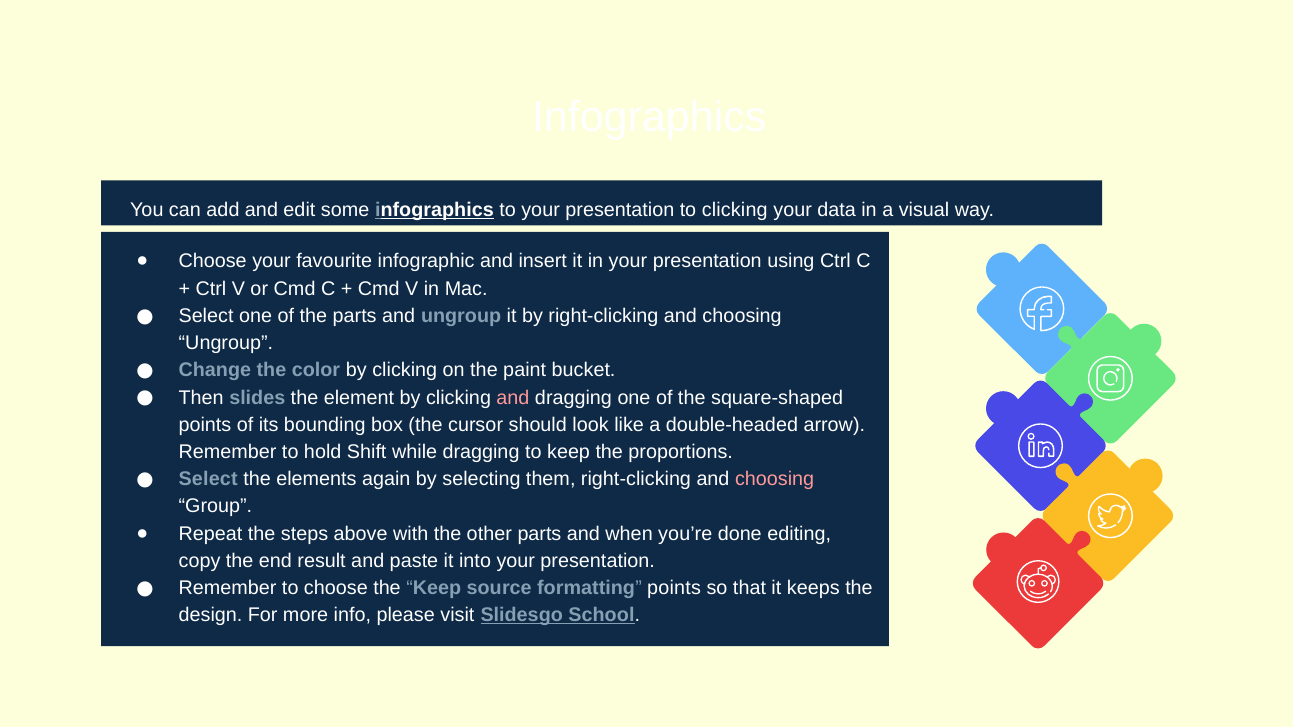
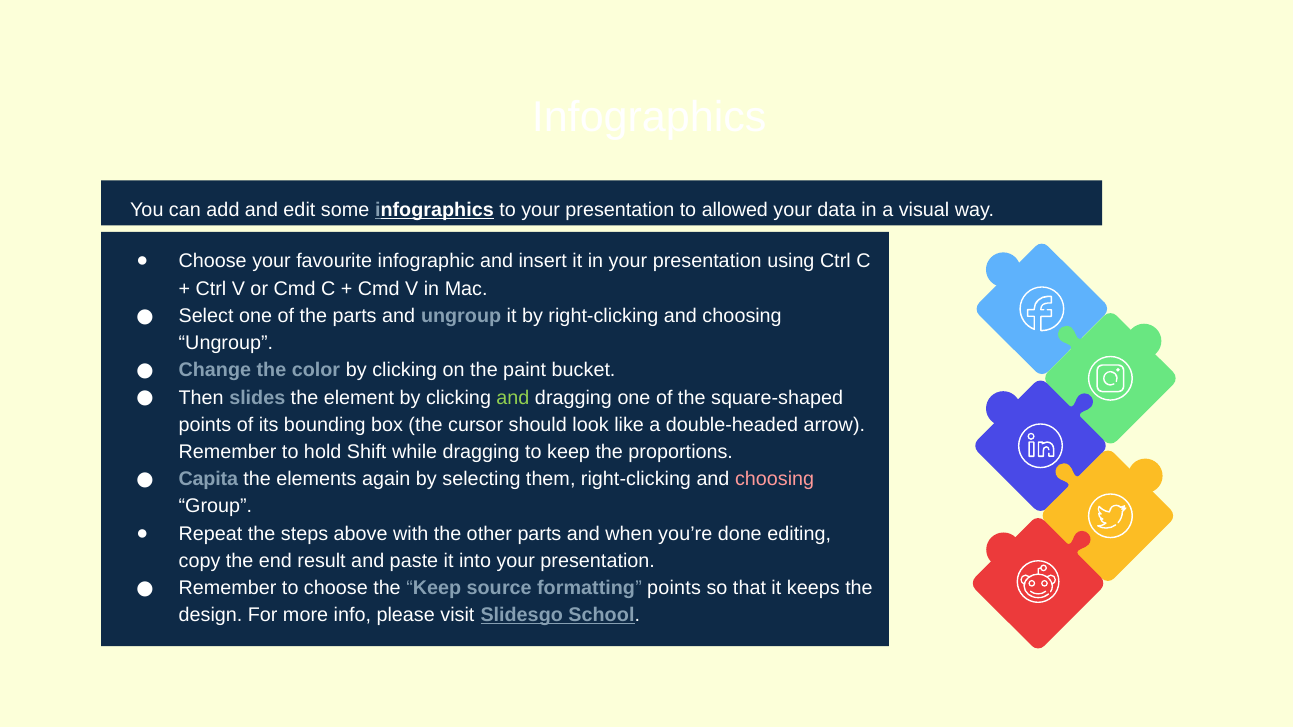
to clicking: clicking -> allowed (735, 210)
and colour: pink -> light green (513, 398)
Select: Select -> Capita (208, 479)
